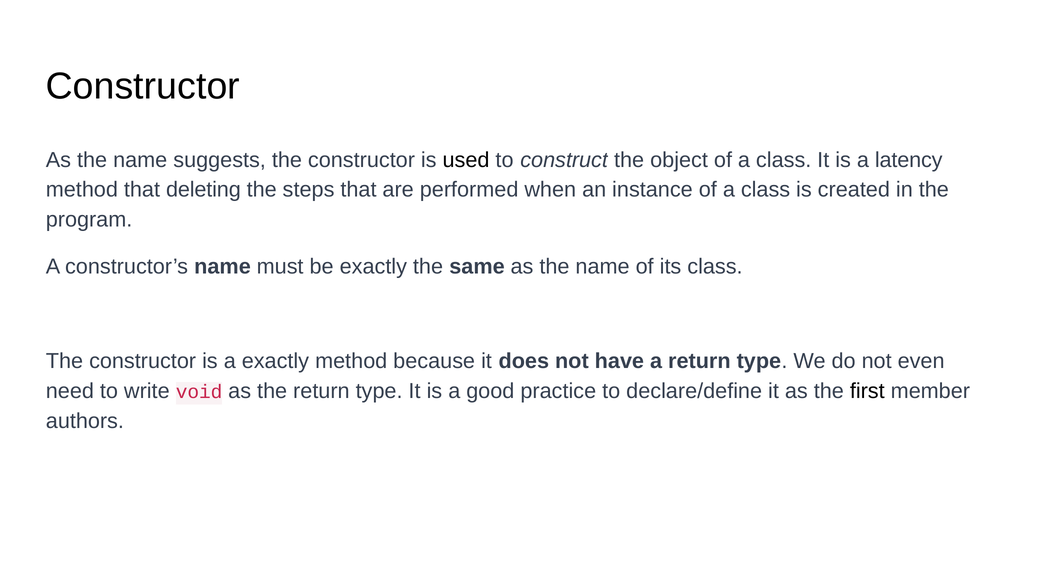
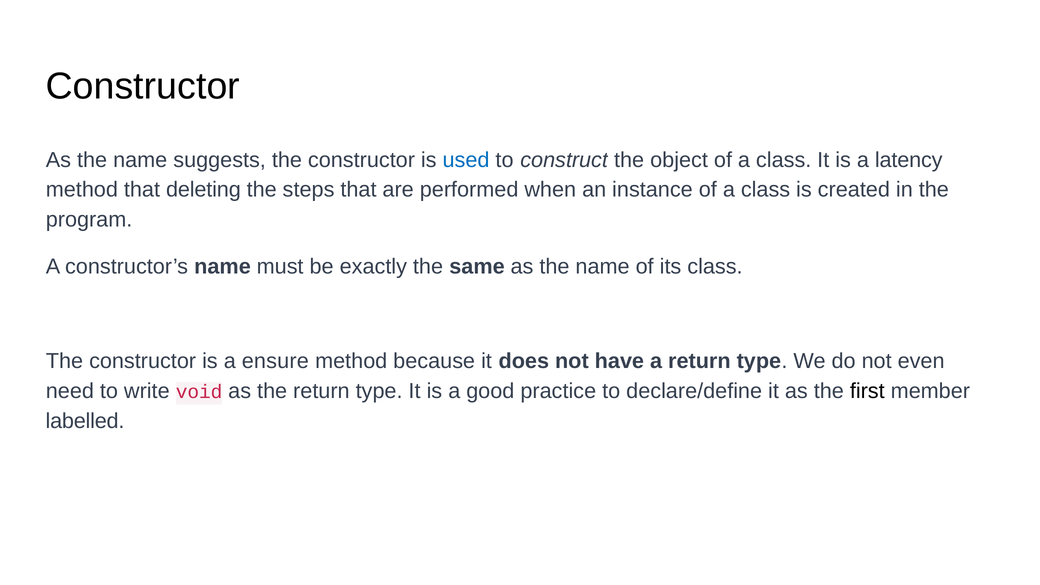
used colour: black -> blue (466, 160)
a exactly: exactly -> ensure (275, 361)
authors: authors -> labelled (85, 421)
